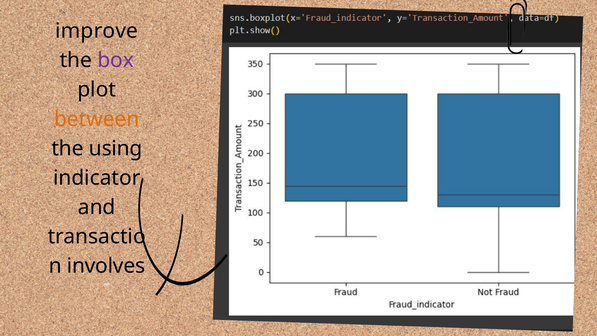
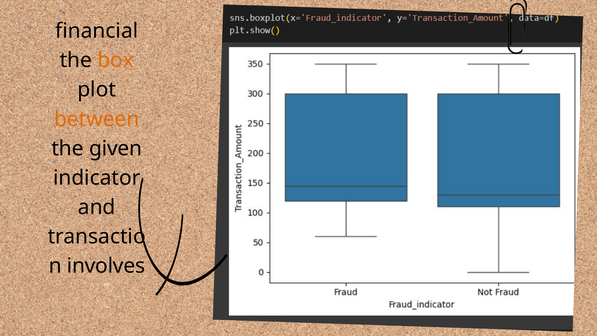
improve: improve -> financial (97, 31)
box colour: purple -> orange (116, 60)
using: using -> given (116, 148)
